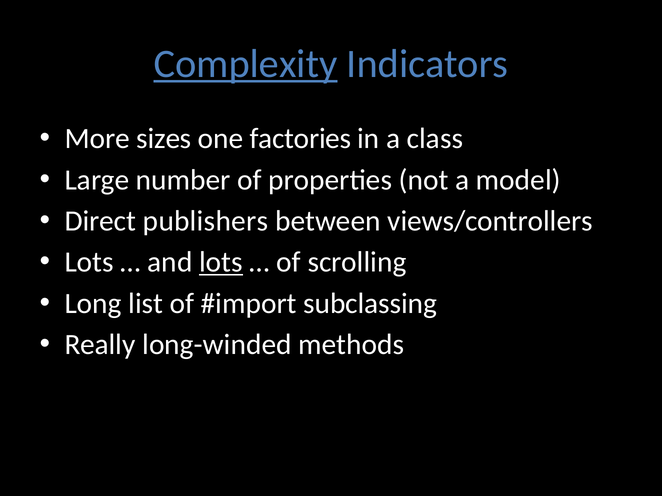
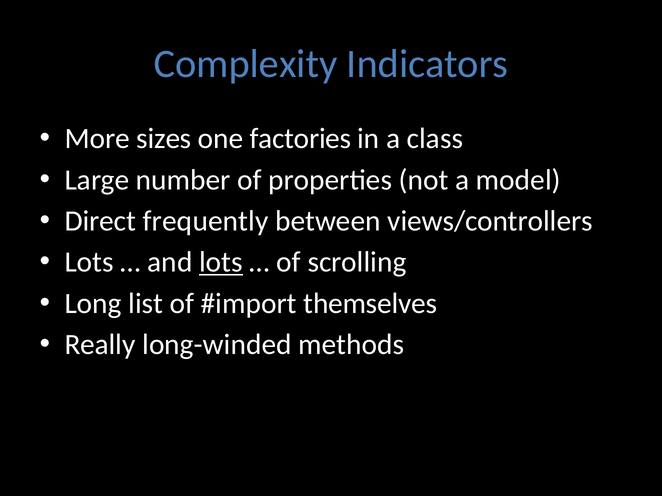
Complexity underline: present -> none (246, 64)
publishers: publishers -> frequently (206, 221)
subclassing: subclassing -> themselves (370, 304)
